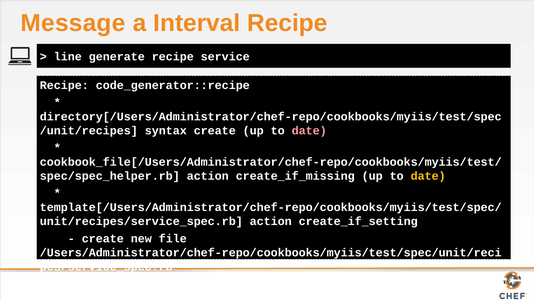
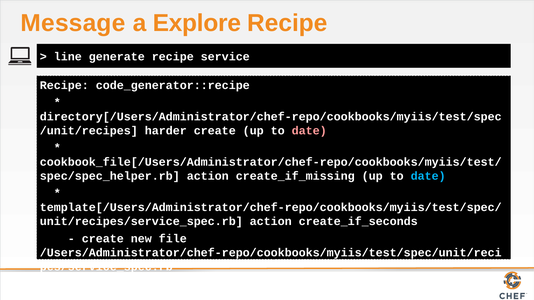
Interval: Interval -> Explore (197, 23)
syntax: syntax -> harder (166, 131)
date colour: yellow -> light blue (428, 176)
create_if_setting: create_if_setting -> create_if_seconds (358, 222)
